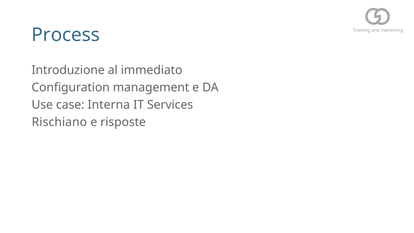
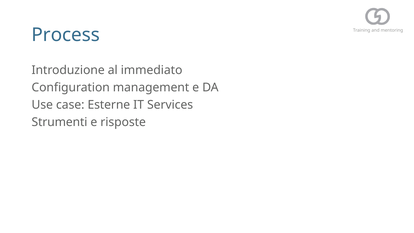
Interna: Interna -> Esterne (109, 105)
Rischiano: Rischiano -> Strumenti (59, 122)
